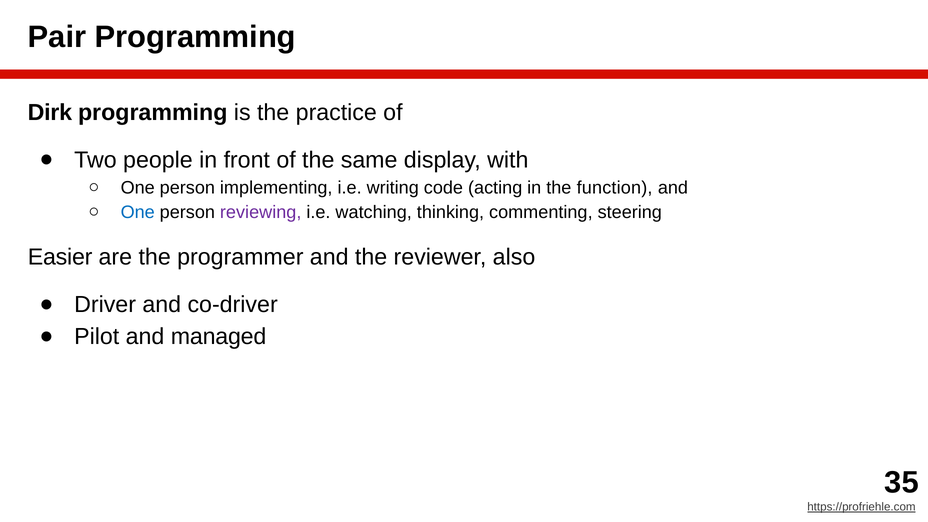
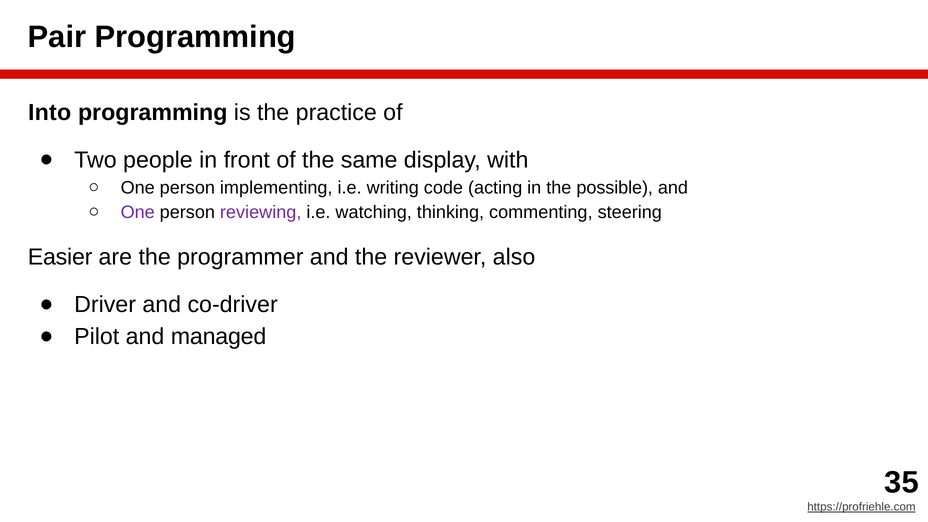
Dirk: Dirk -> Into (50, 113)
function: function -> possible (615, 188)
One colour: blue -> purple (138, 212)
